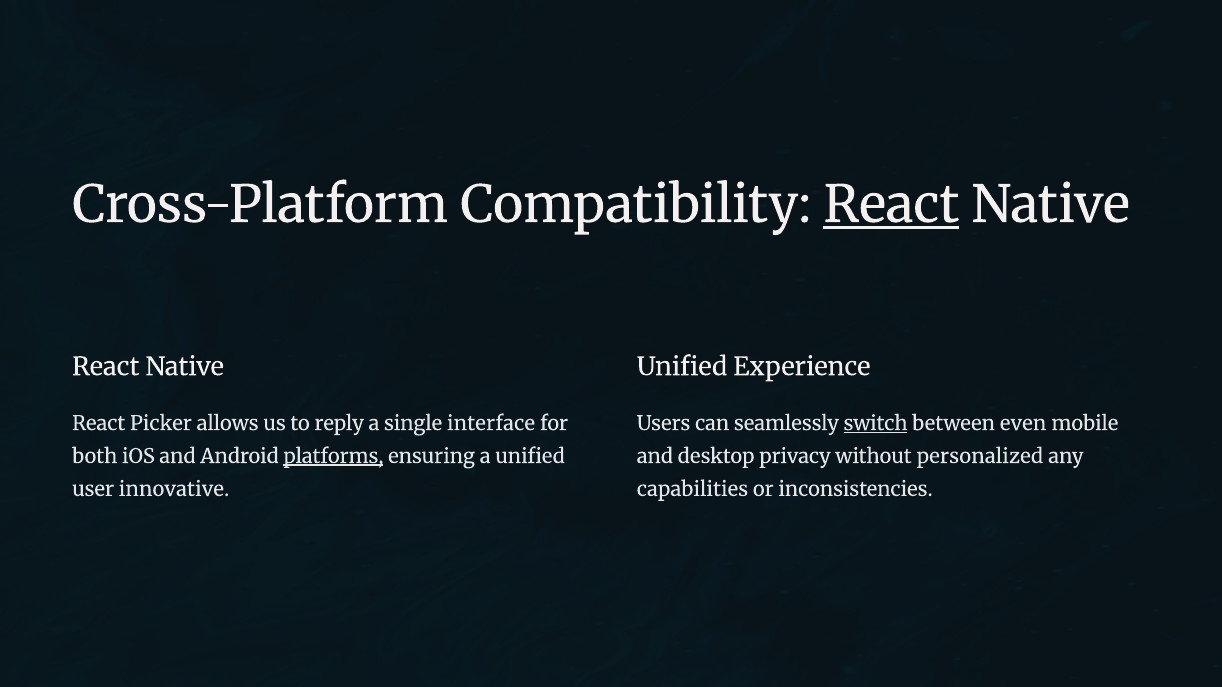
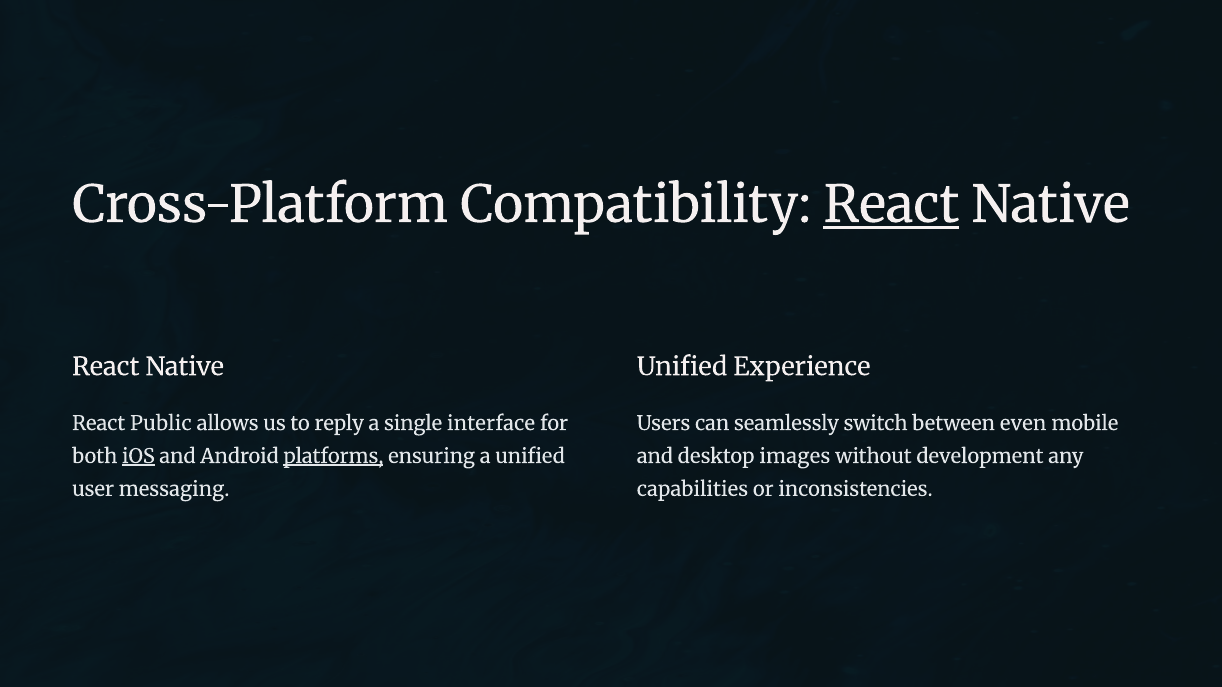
Picker: Picker -> Public (161, 424)
switch underline: present -> none (876, 424)
iOS underline: none -> present (138, 457)
privacy: privacy -> images (795, 457)
personalized: personalized -> development (980, 457)
innovative: innovative -> messaging (174, 490)
